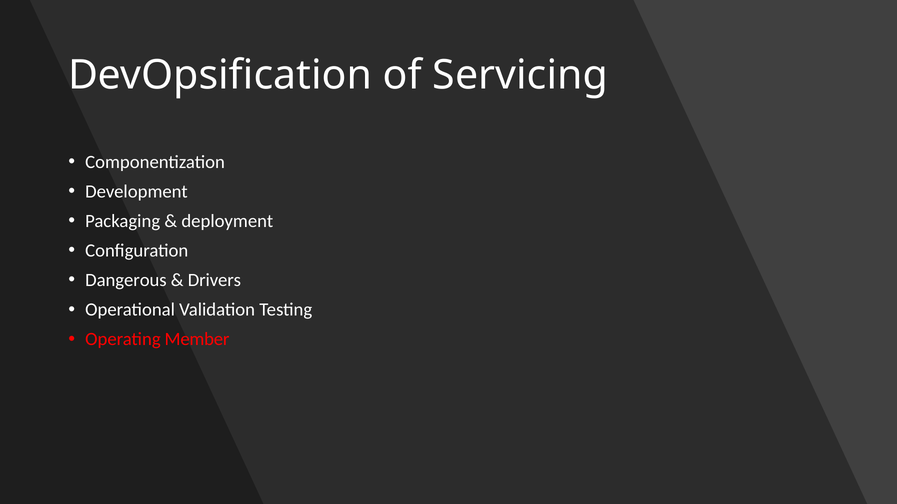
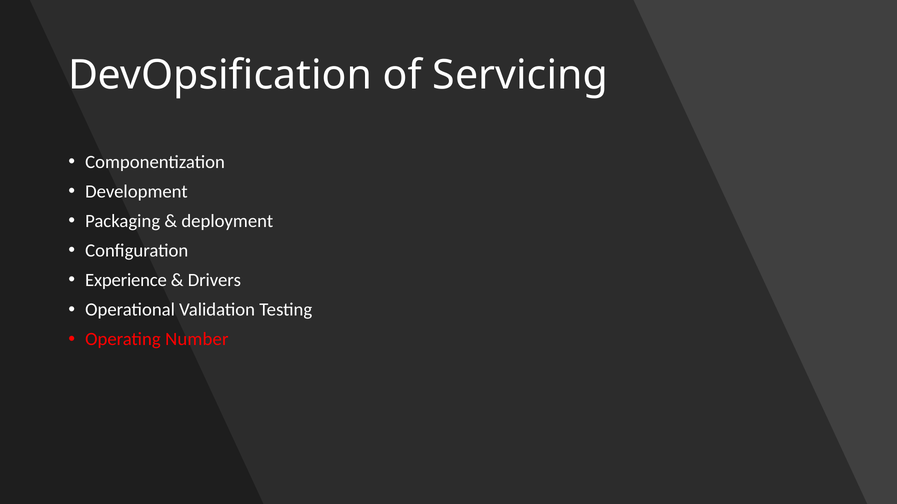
Dangerous: Dangerous -> Experience (126, 280)
Member: Member -> Number (197, 340)
